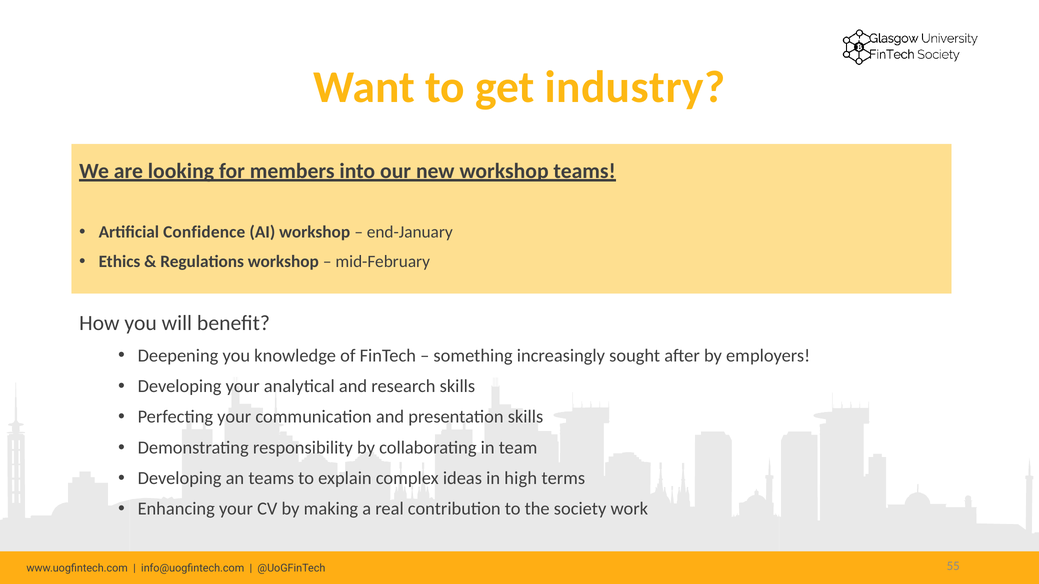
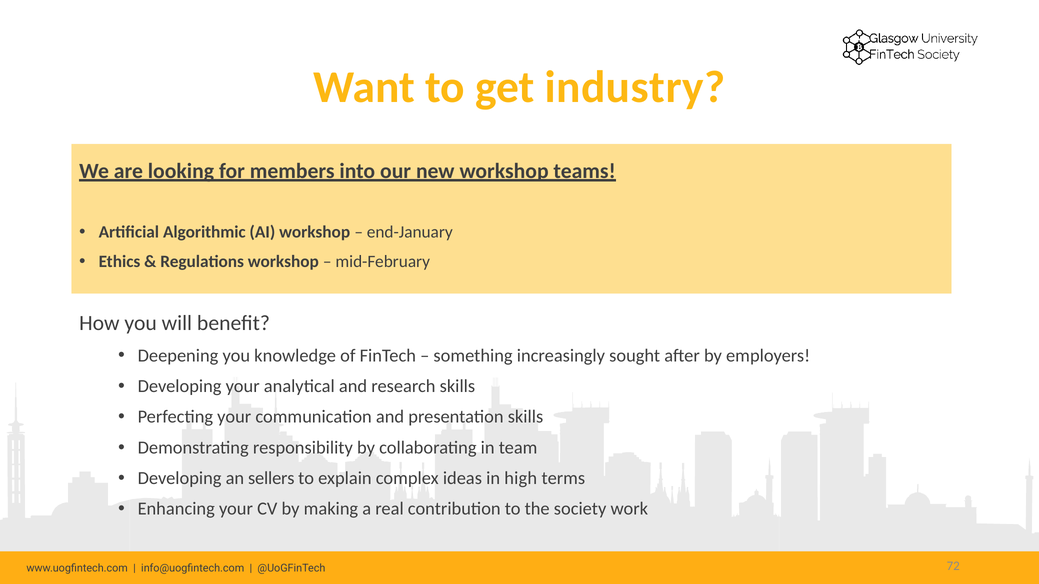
Confidence: Confidence -> Algorithmic (204, 232)
an teams: teams -> sellers (271, 479)
55: 55 -> 72 (953, 566)
